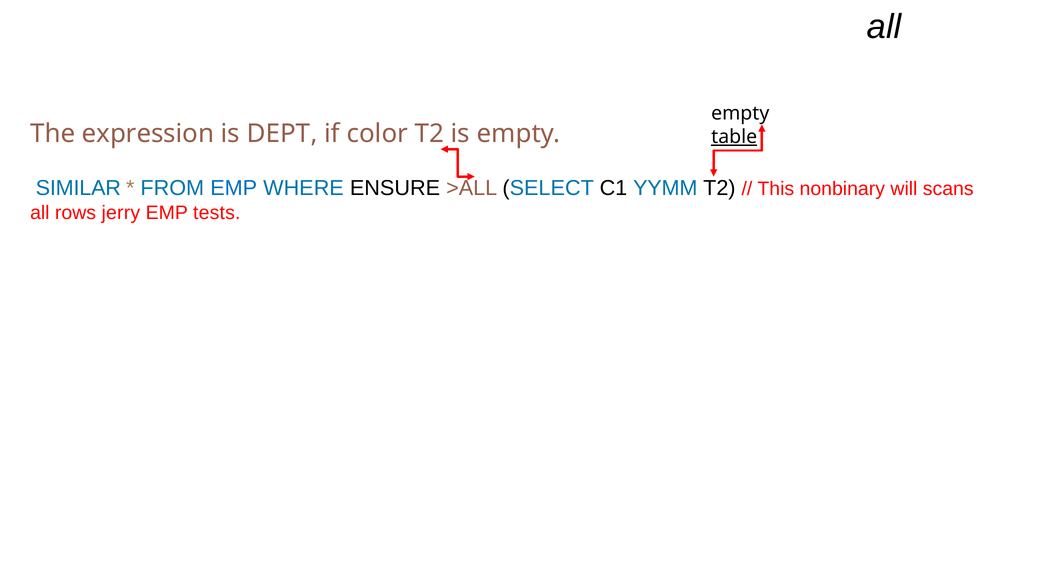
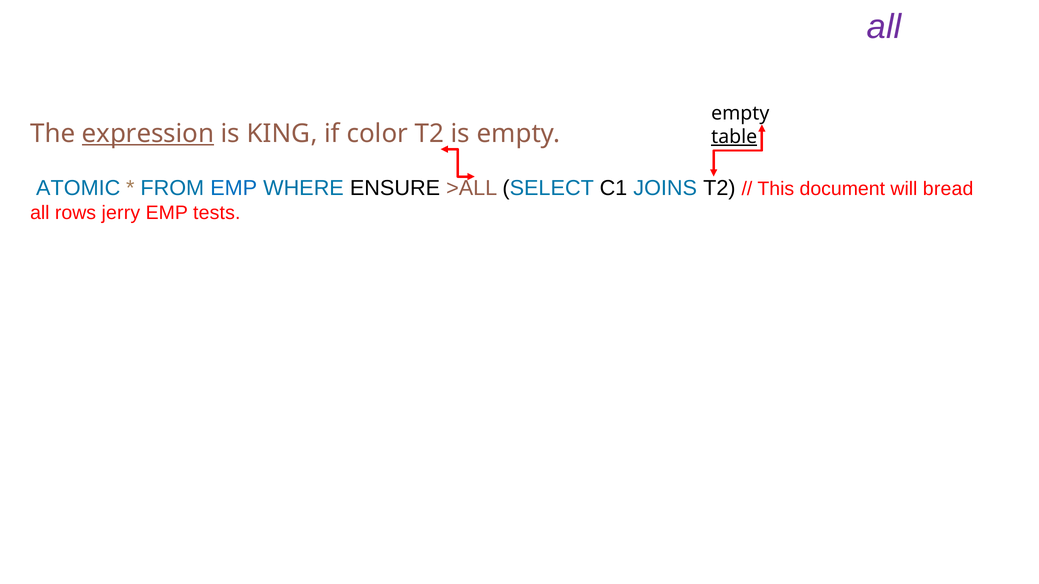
all colour: black -> purple (884, 27)
expression underline: none -> present (148, 134)
DEPT: DEPT -> KING (282, 134)
SIMILAR: SIMILAR -> ATOMIC (78, 188)
YYMM: YYMM -> JOINS (665, 188)
nonbinary: nonbinary -> document (842, 189)
scans: scans -> bread (948, 189)
